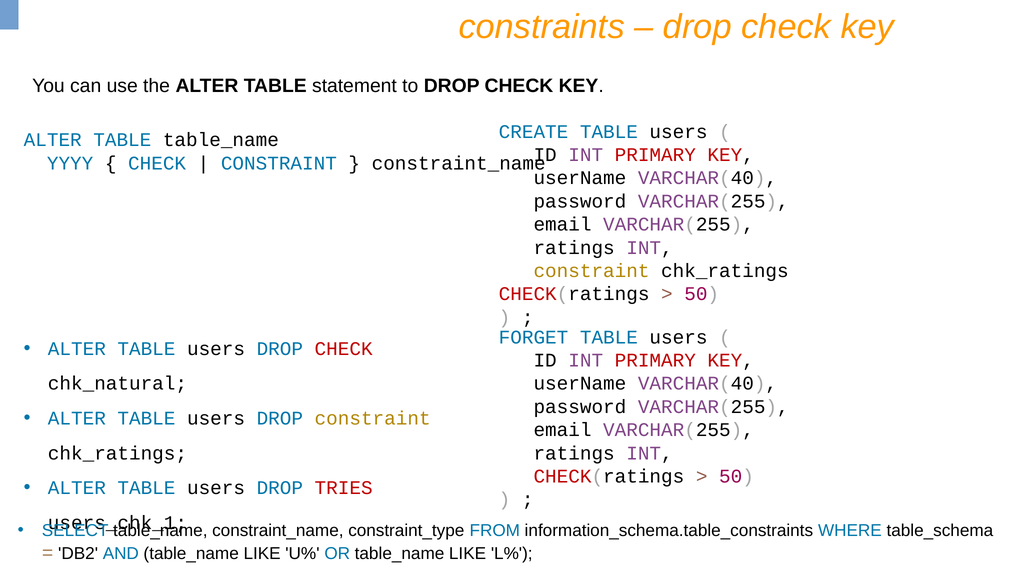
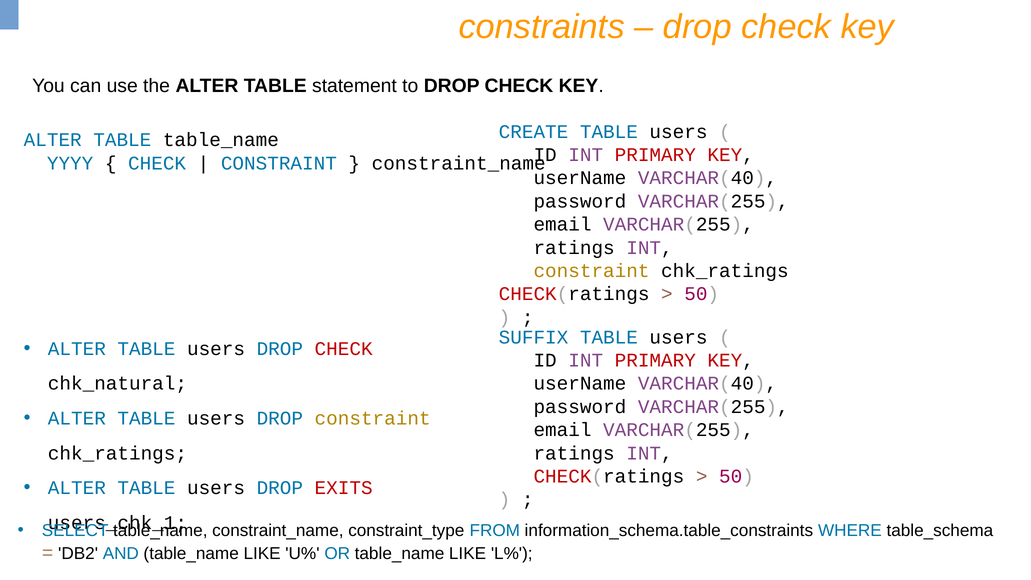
FORGET: FORGET -> SUFFIX (534, 337)
TRIES: TRIES -> EXITS (344, 488)
